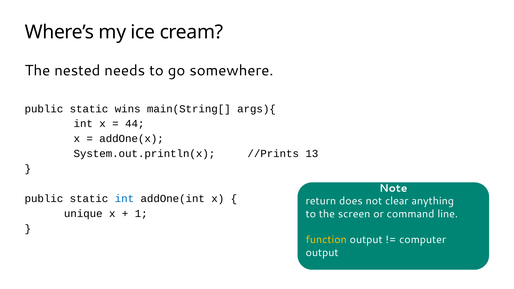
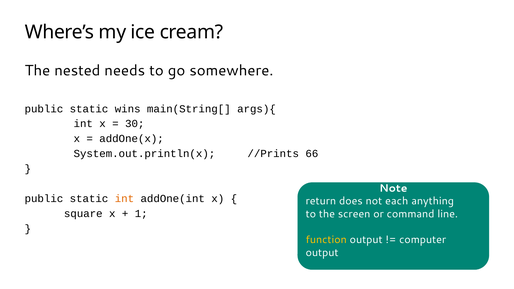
44: 44 -> 30 (135, 124)
13: 13 -> 66 (312, 154)
int colour: blue -> orange (124, 199)
clear: clear -> each (397, 201)
unique: unique -> square (83, 214)
